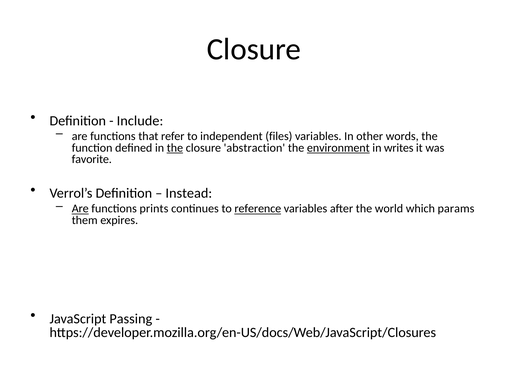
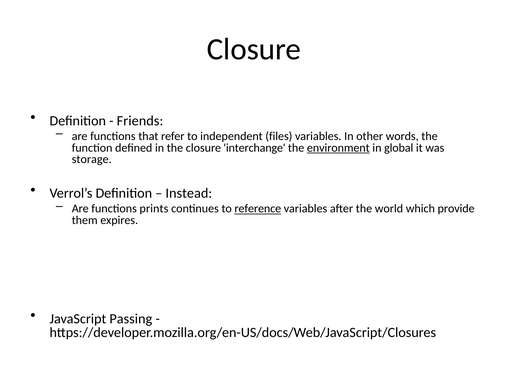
Include: Include -> Friends (140, 121)
the underline: present -> none (175, 148)
abstraction: abstraction -> interchange (255, 148)
writes: writes -> global (399, 148)
favorite: favorite -> storage (92, 159)
Are underline: present -> none (80, 209)
params: params -> provide (456, 209)
